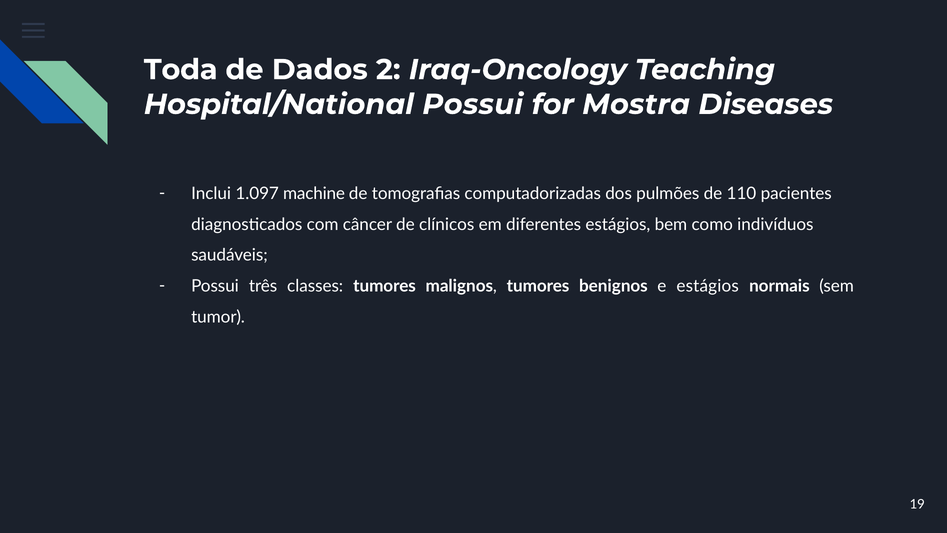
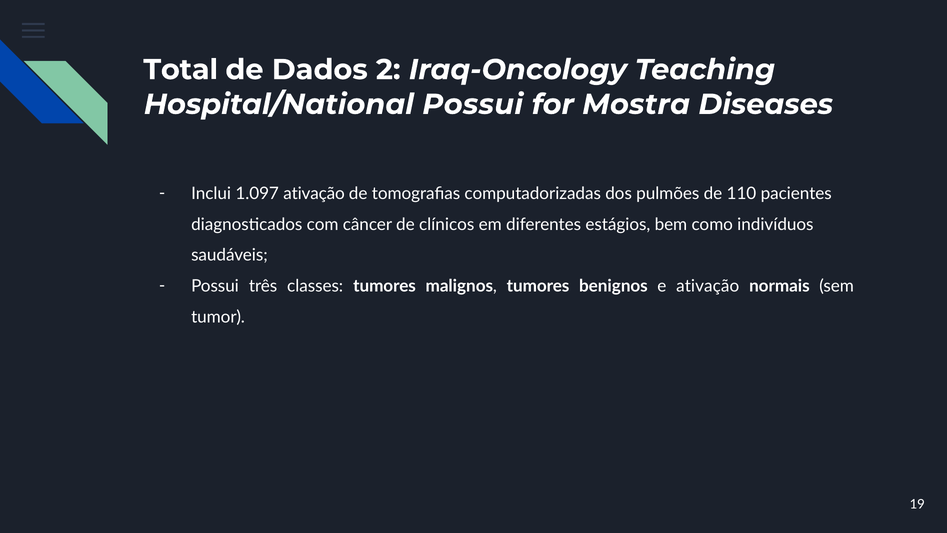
Toda: Toda -> Total (181, 70)
1.097 machine: machine -> ativação (314, 194)
e estágios: estágios -> ativação (708, 286)
